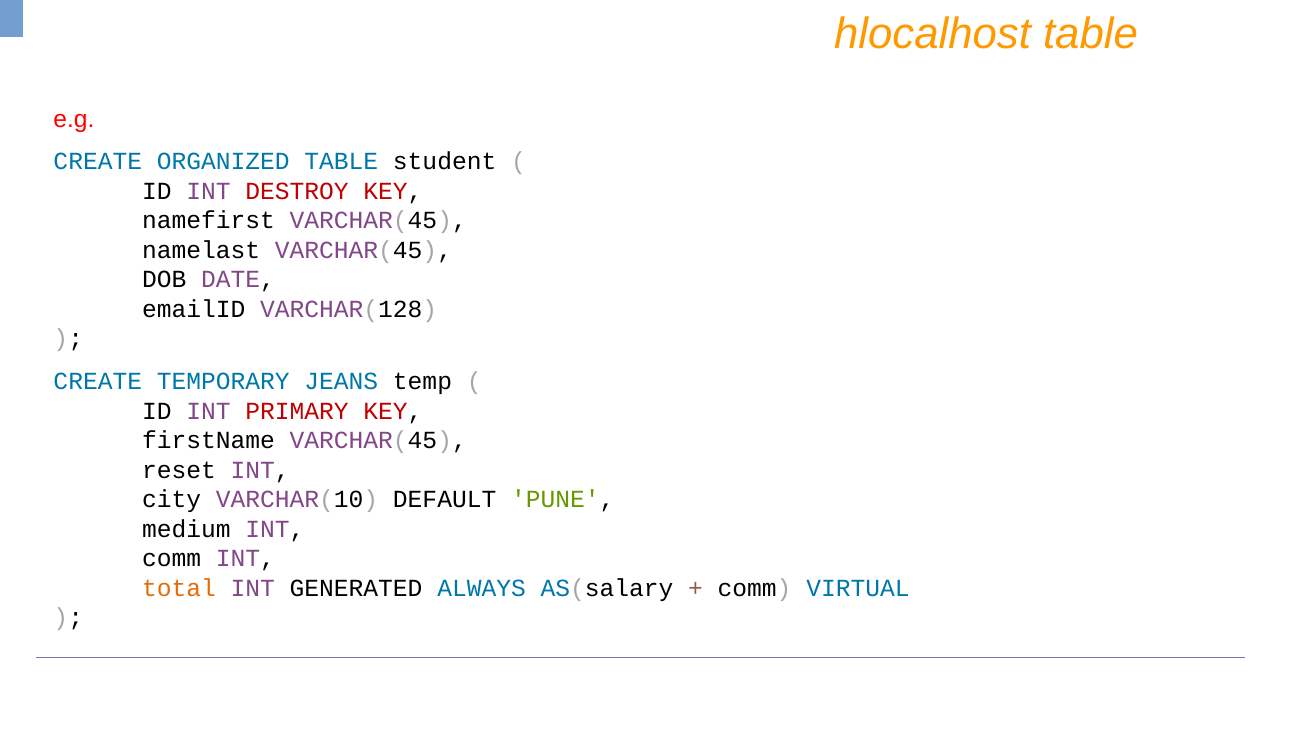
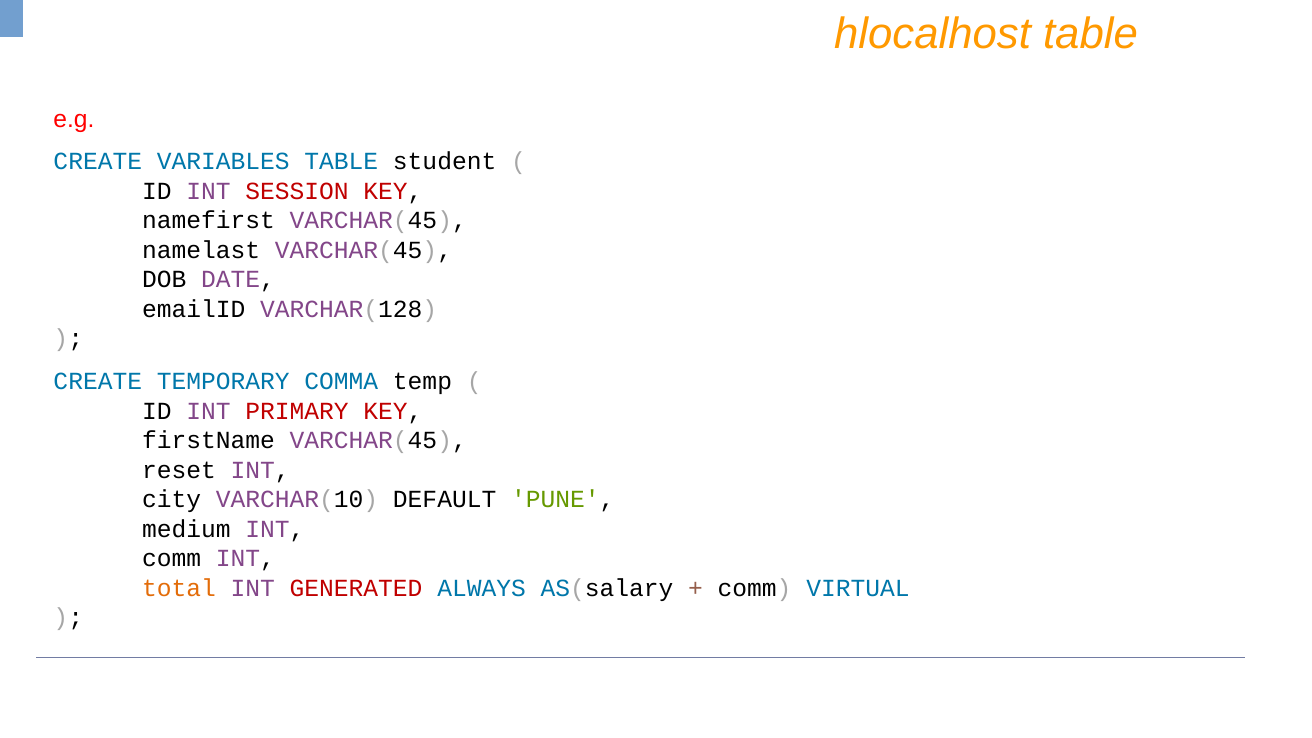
ORGANIZED: ORGANIZED -> VARIABLES (223, 162)
DESTROY: DESTROY -> SESSION (297, 191)
JEANS: JEANS -> COMMA (341, 381)
GENERATED colour: black -> red (356, 588)
